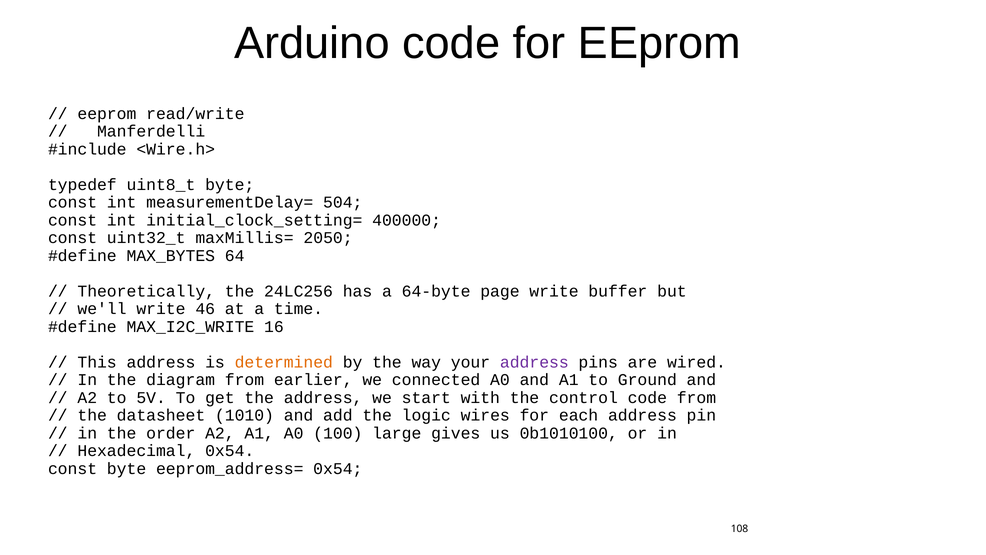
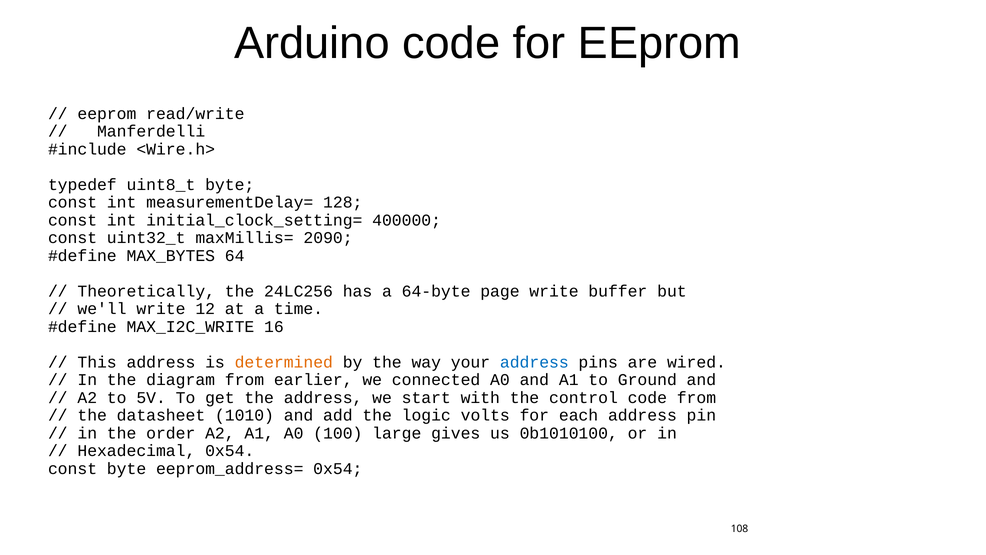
504: 504 -> 128 (343, 202)
2050: 2050 -> 2090 (328, 238)
46: 46 -> 12 (205, 309)
address colour: purple -> blue (534, 362)
wires: wires -> volts (485, 415)
